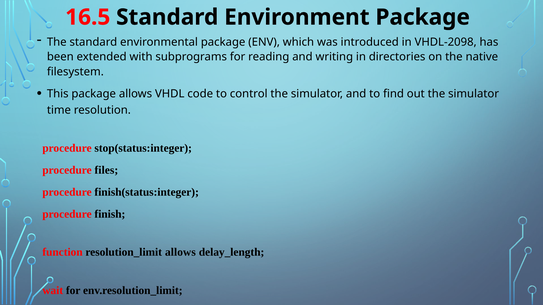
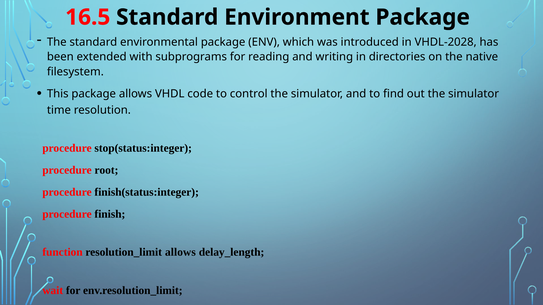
VHDL-2098: VHDL-2098 -> VHDL-2028 (446, 42)
files: files -> root (106, 170)
